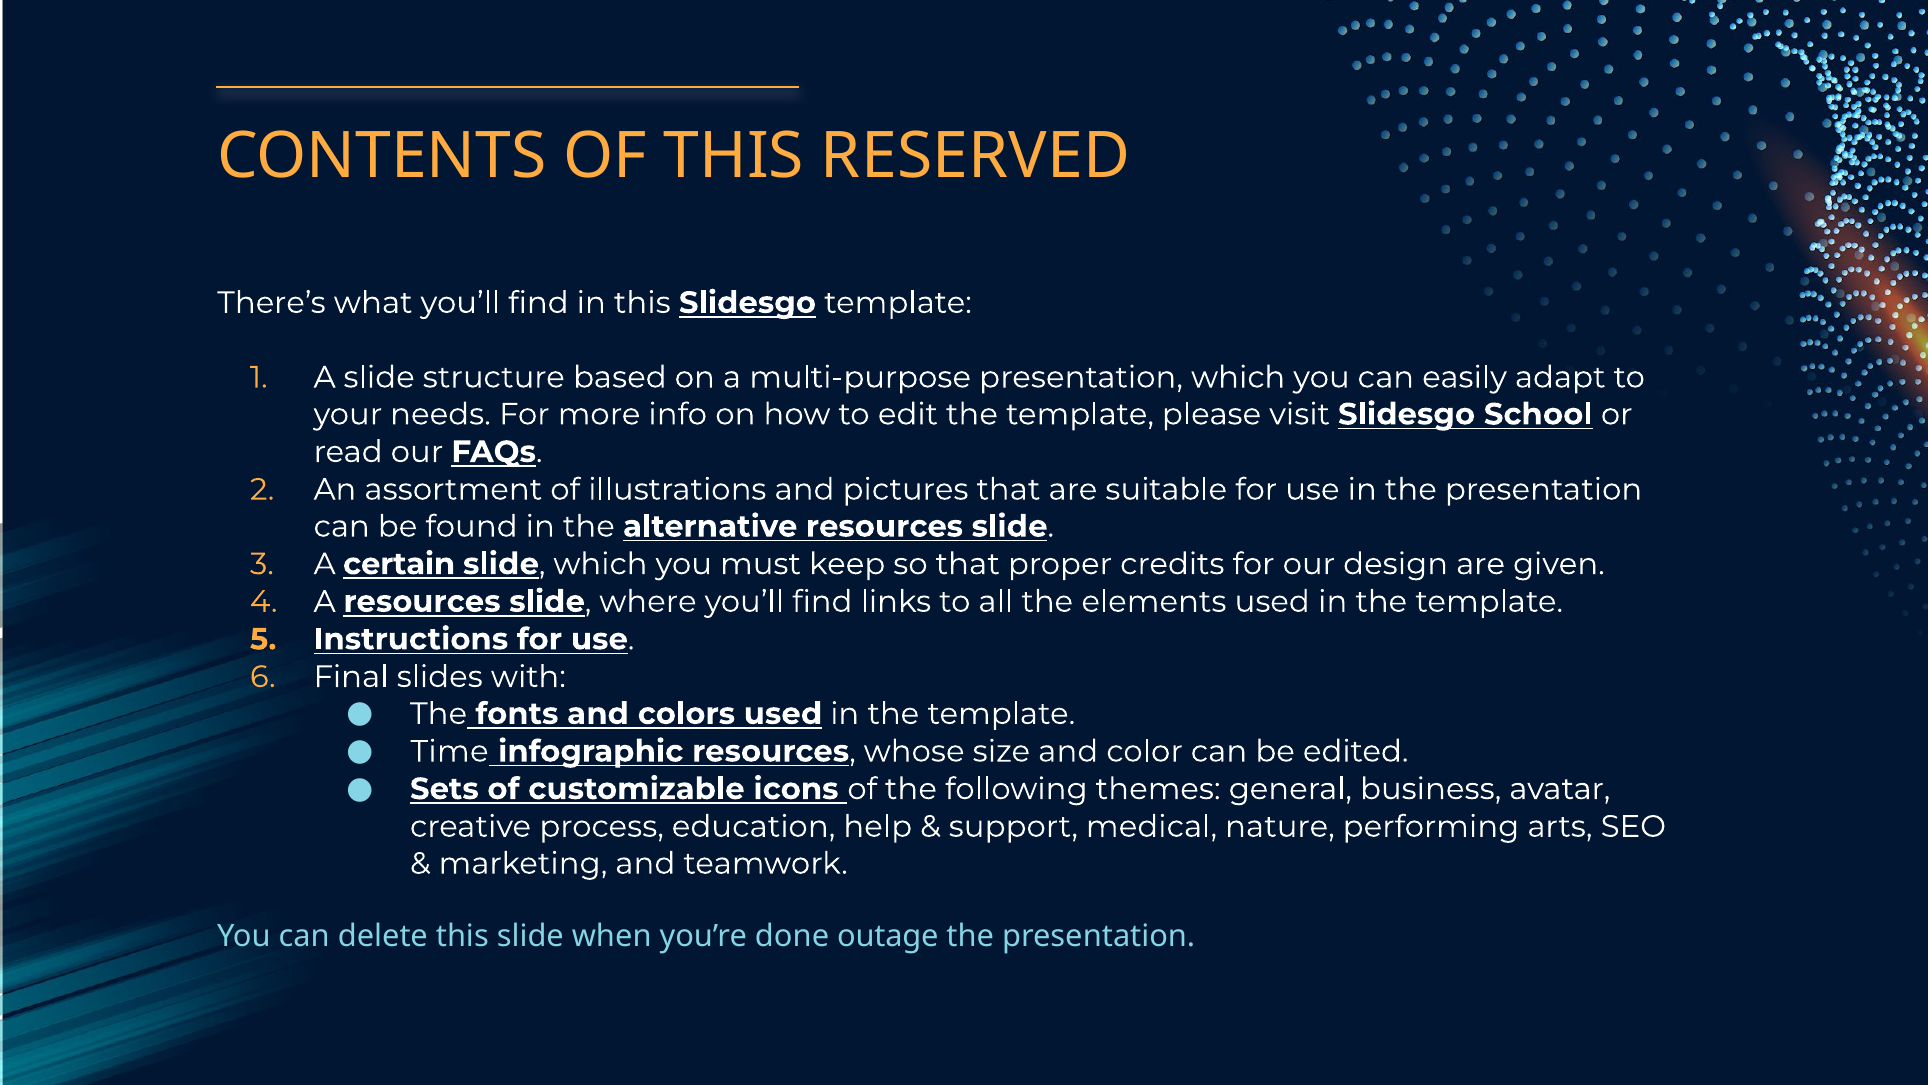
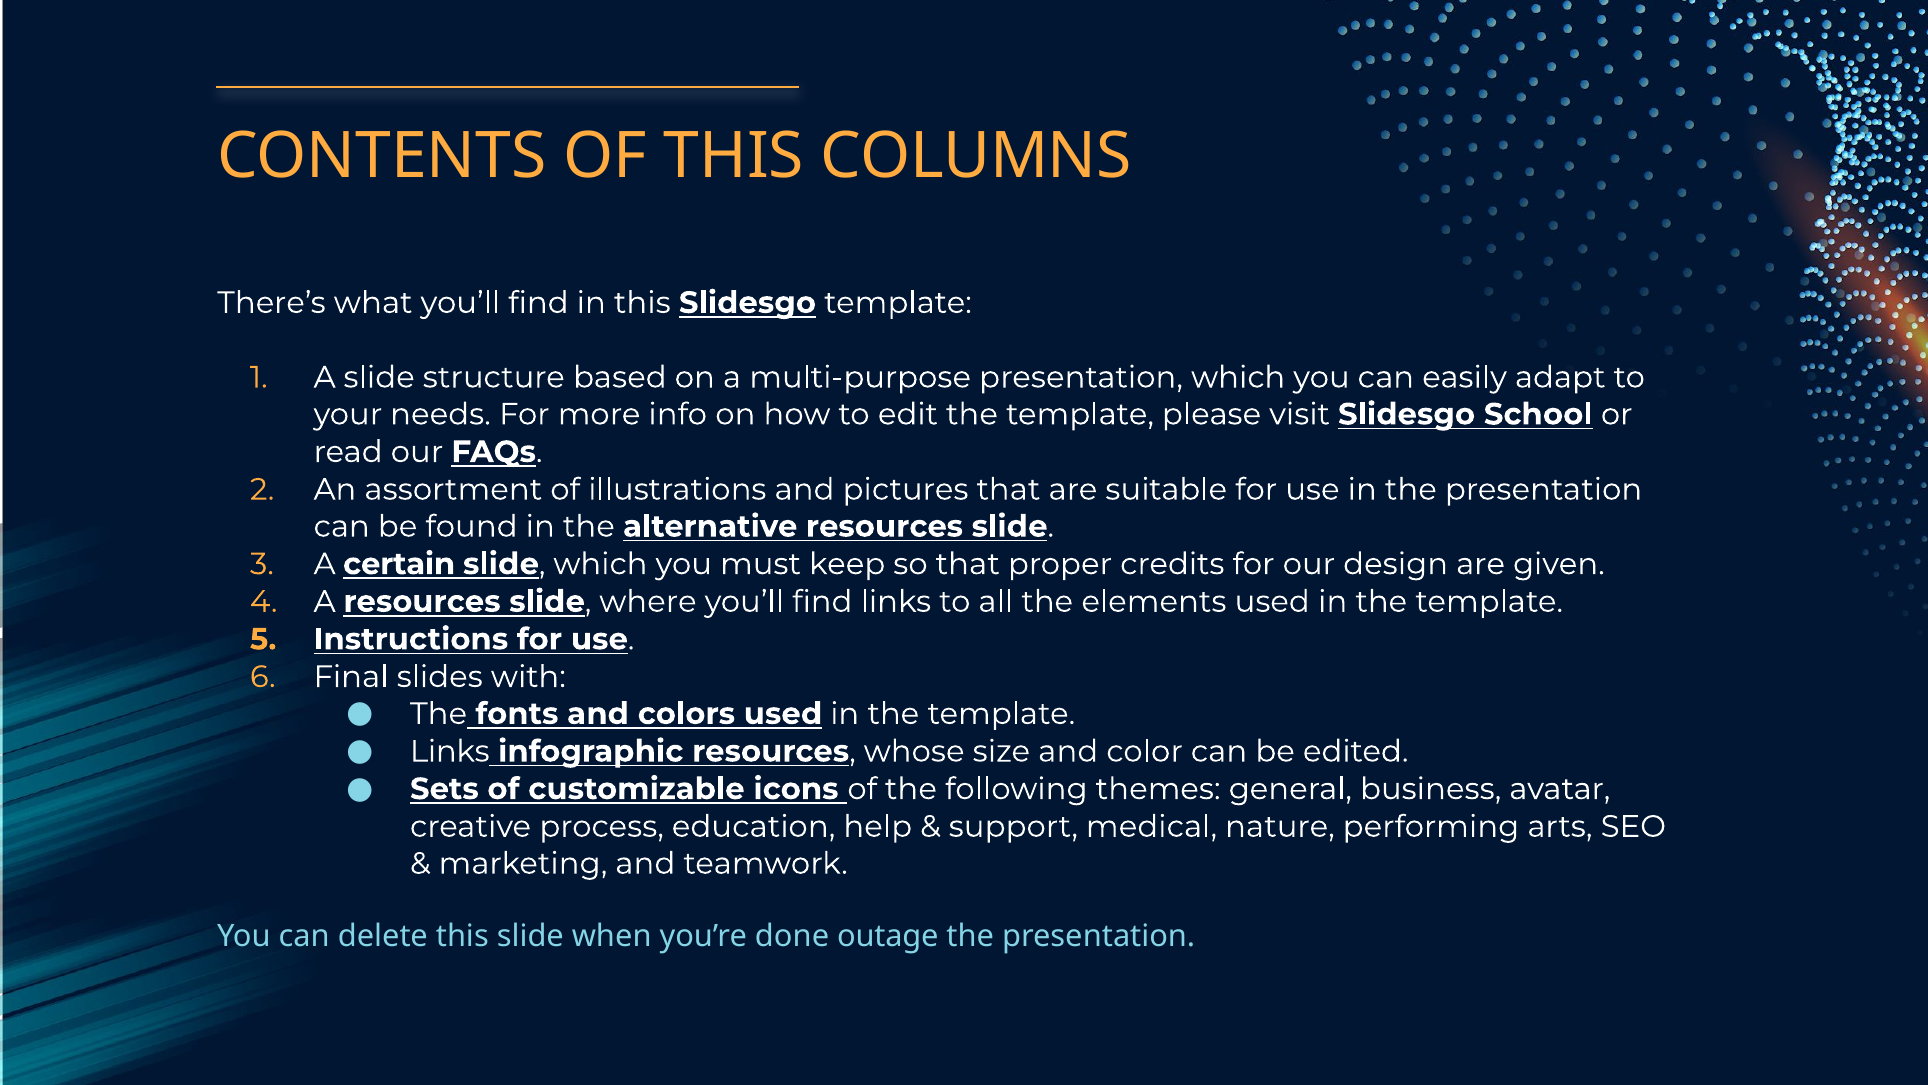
RESERVED: RESERVED -> COLUMNS (976, 156)
Time: Time -> Links (450, 751)
